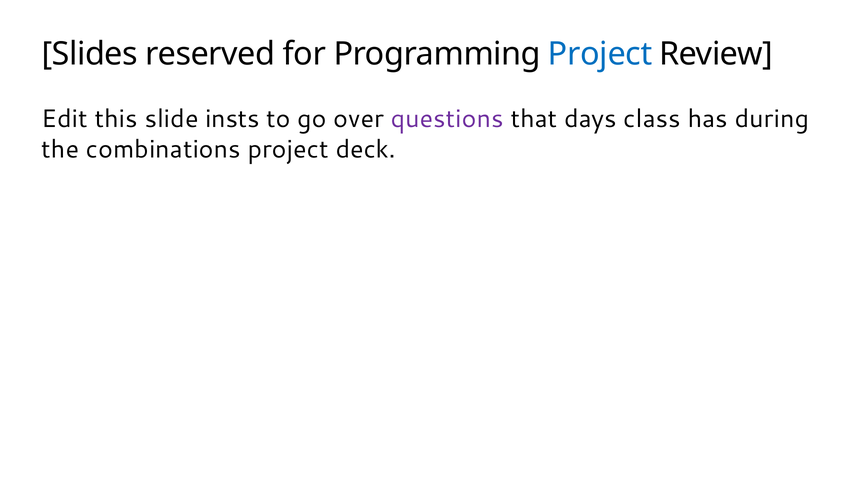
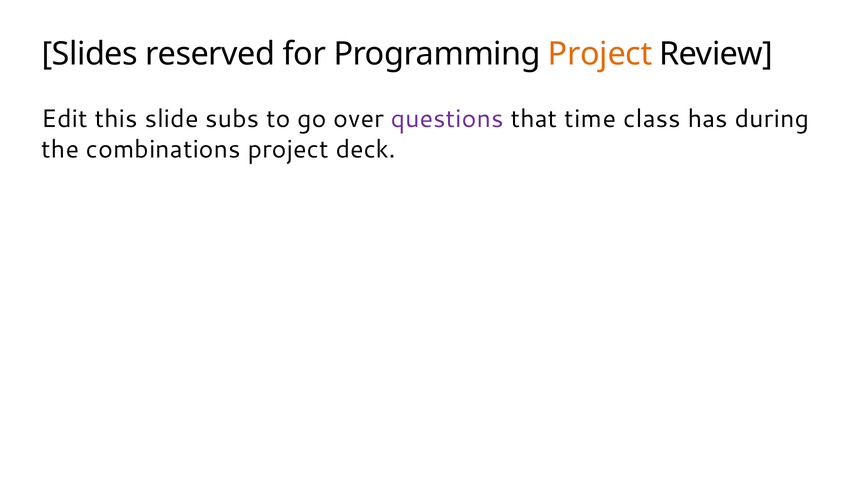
Project colour: blue -> orange (600, 54)
insts: insts -> subs (232, 119)
days: days -> time (590, 119)
